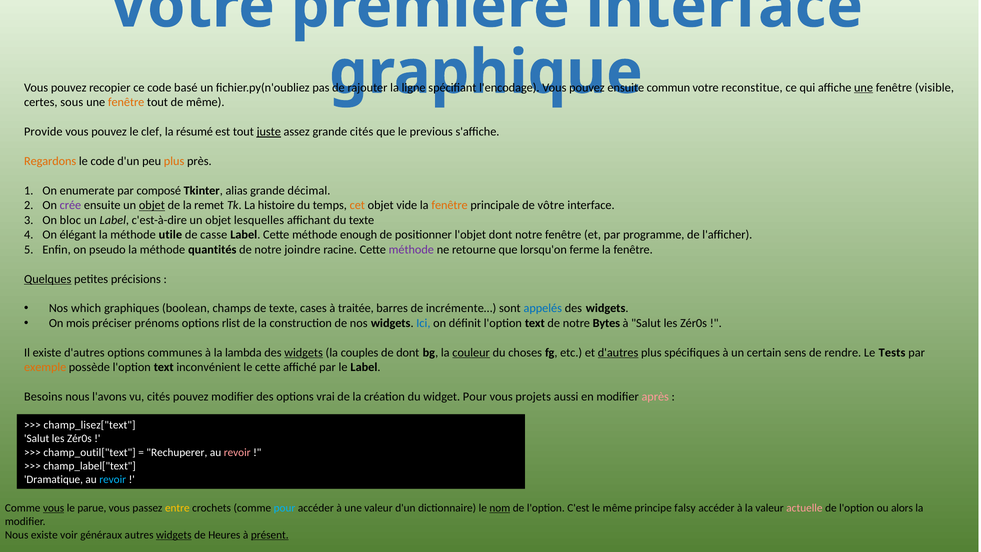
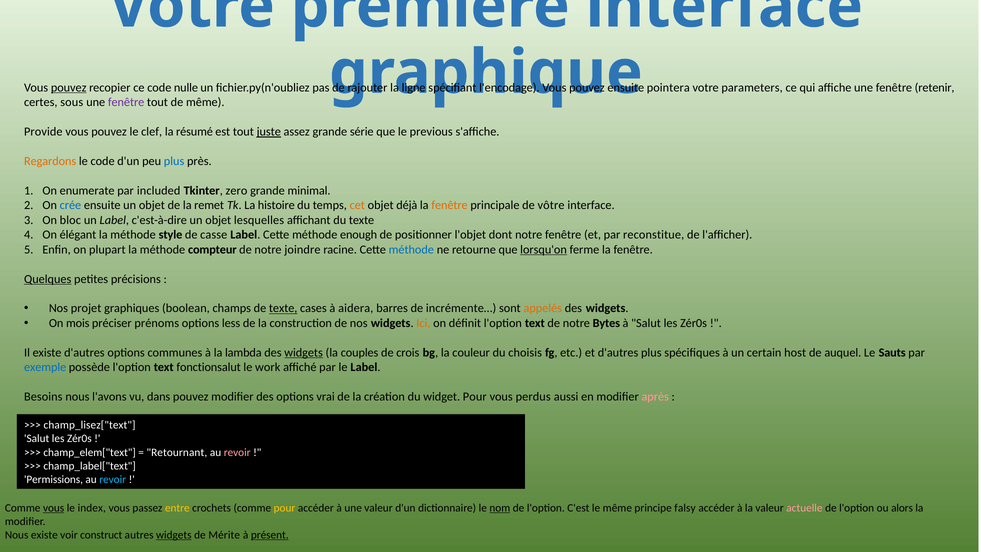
pouvez underline: none -> present (69, 88)
basé: basé -> nulle (186, 88)
commun: commun -> pointera (668, 88)
reconstitue: reconstitue -> parameters (752, 88)
une underline: present -> none (864, 88)
visible: visible -> retenir (935, 88)
fenêtre colour: orange -> purple (126, 102)
grande cités: cités -> série (362, 132)
plus colour: orange -> blue (174, 161)
composé: composé -> included (159, 191)
alias: alias -> zero (236, 191)
décimal: décimal -> minimal (309, 191)
crée colour: purple -> blue (70, 205)
objet underline: present -> none (152, 205)
vide: vide -> déjà (407, 205)
utile: utile -> style (171, 235)
programme: programme -> reconstitue (654, 235)
pseudo: pseudo -> plupart (107, 249)
quantités: quantités -> compteur (212, 249)
méthode colour: purple -> blue (411, 249)
lorsqu'on underline: none -> present (544, 249)
which: which -> projet (86, 308)
texte underline: none -> present (283, 308)
traitée: traitée -> aidera (356, 308)
appelés colour: blue -> orange (543, 308)
rlist: rlist -> less (231, 323)
Ici colour: blue -> orange (423, 323)
de dont: dont -> crois (408, 352)
couleur underline: present -> none (471, 352)
choses: choses -> choisis (525, 352)
d'autres underline: present -> none (618, 352)
sens: sens -> host (795, 352)
rendre: rendre -> auquel (843, 352)
Tests: Tests -> Sauts (892, 352)
exemple colour: orange -> blue (45, 367)
inconvénient: inconvénient -> fonctionsalut (209, 367)
le cette: cette -> work (268, 367)
vu cités: cités -> dans (159, 397)
projets: projets -> perdus (533, 397)
champ_outil["text: champ_outil["text -> champ_elem["text (90, 452)
Rechuperer: Rechuperer -> Retournant (177, 452)
Dramatique: Dramatique -> Permissions (54, 479)
parue: parue -> index (92, 508)
pour colour: light blue -> yellow (285, 508)
généraux: généraux -> construct (101, 535)
Heures: Heures -> Mérite (224, 535)
